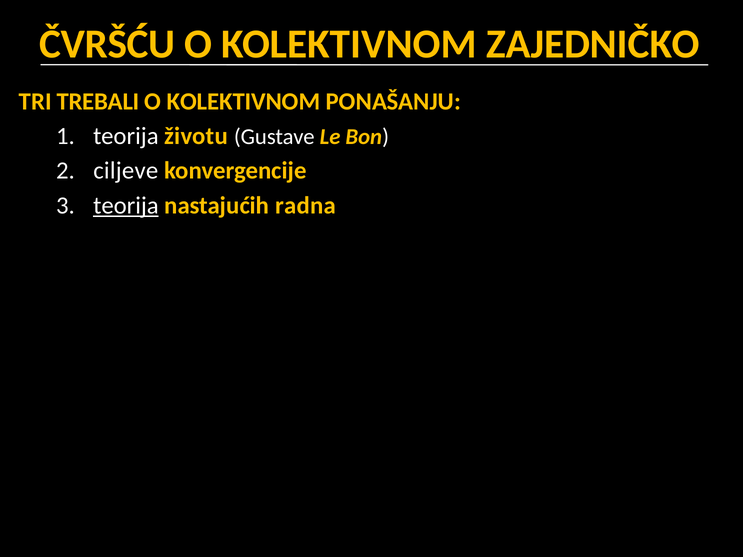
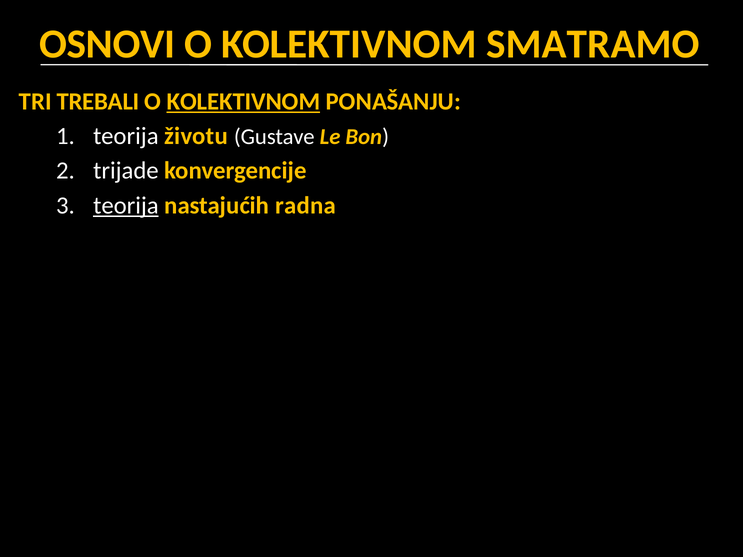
ČVRŠĆU: ČVRŠĆU -> OSNOVI (107, 44)
ZAJEDNIČKO: ZAJEDNIČKO -> SMATRAMO (593, 44)
KOLEKTIVNOM underline: none -> present (243, 102)
ciljeve: ciljeve -> trijade (126, 171)
